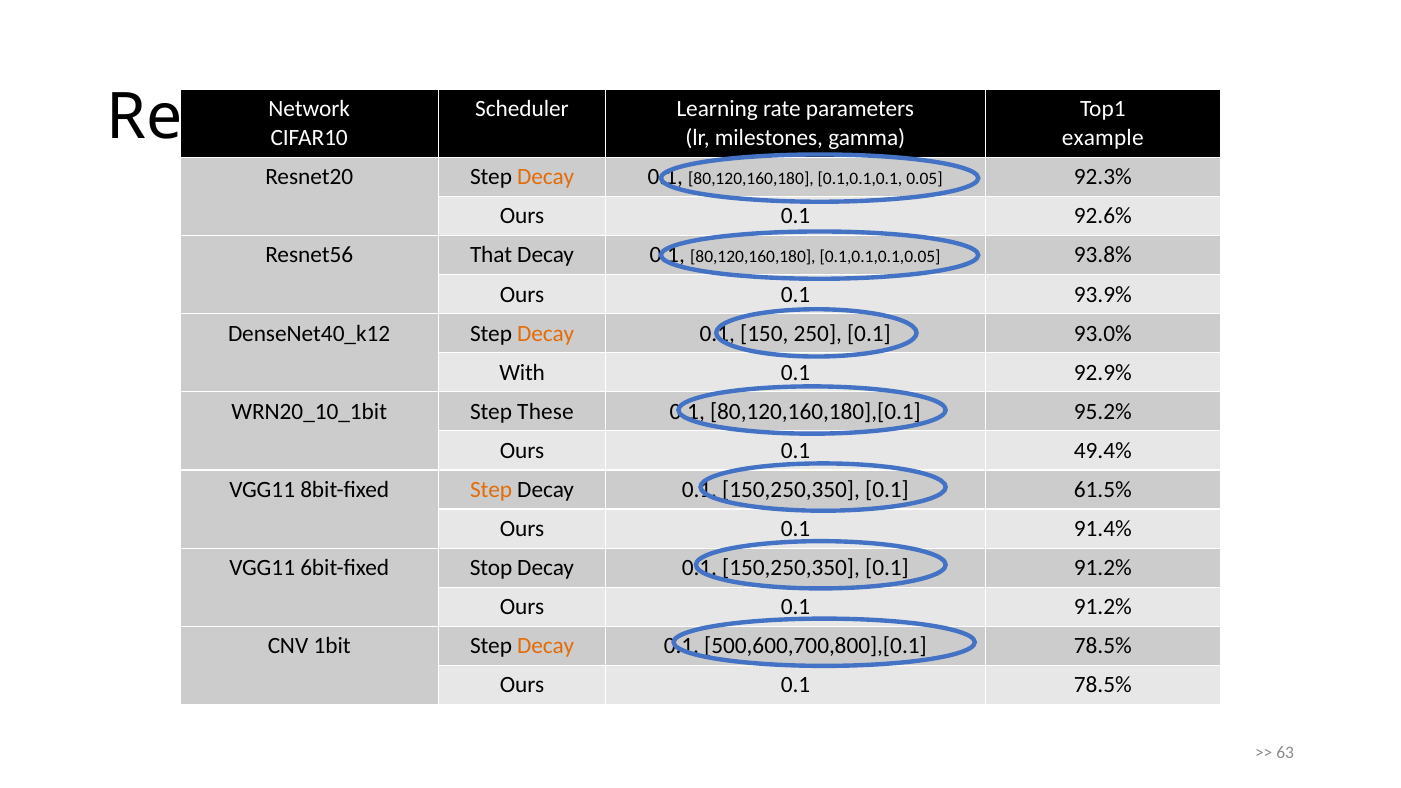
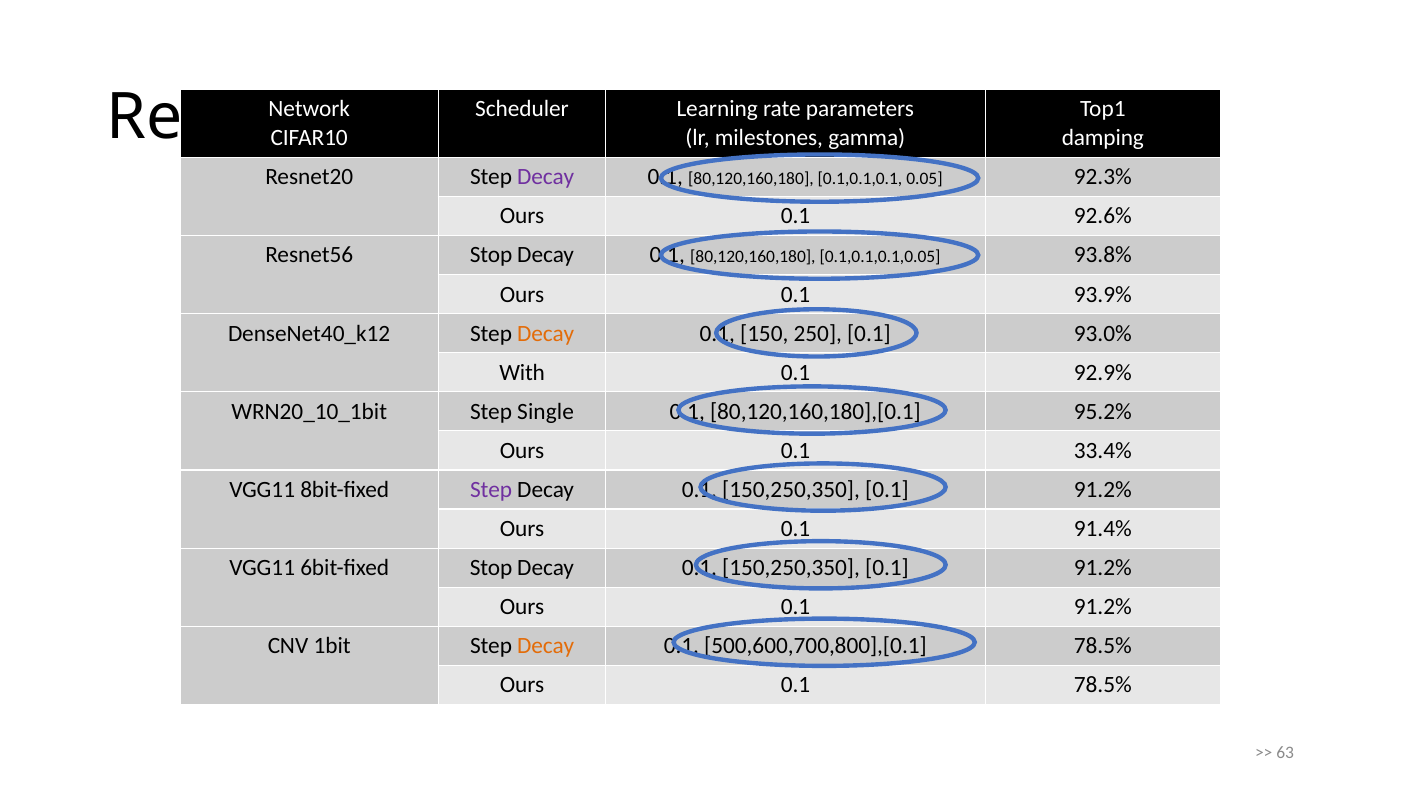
example: example -> damping (1103, 138)
Decay colour: orange -> purple (546, 177)
Resnet56 That: That -> Stop (491, 255)
These: These -> Single (546, 412)
49.4%: 49.4% -> 33.4% (1103, 451)
Step colour: orange -> purple (491, 490)
61.5%: 61.5% -> 91.2% (1103, 490)
